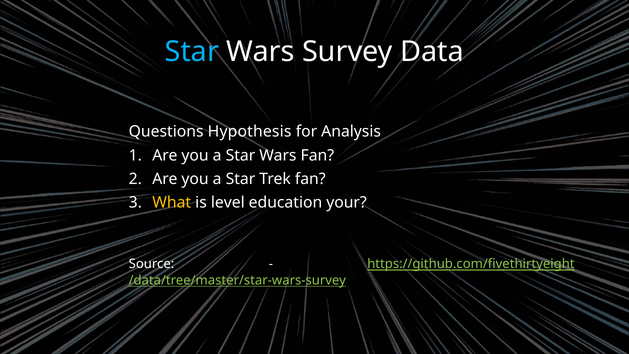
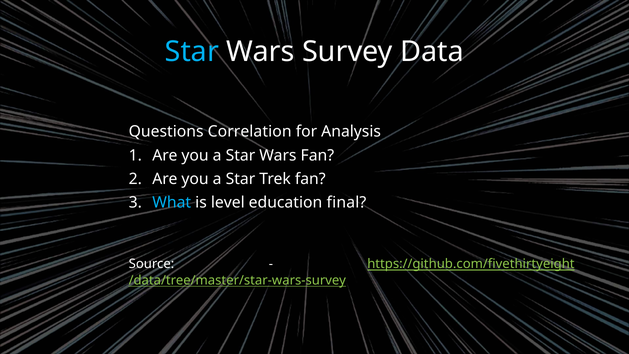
Hypothesis: Hypothesis -> Correlation (250, 132)
What colour: yellow -> light blue (172, 202)
your: your -> final (346, 202)
